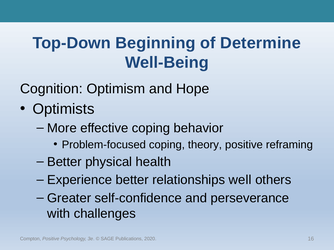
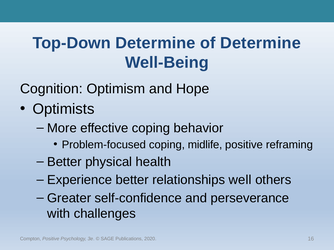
Top-Down Beginning: Beginning -> Determine (155, 43)
theory: theory -> midlife (205, 145)
